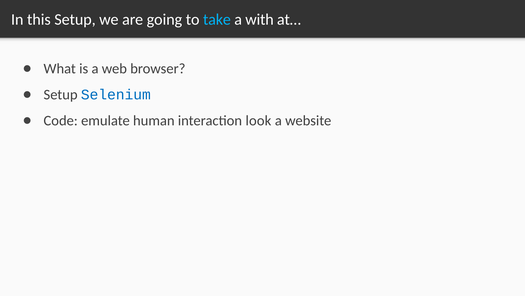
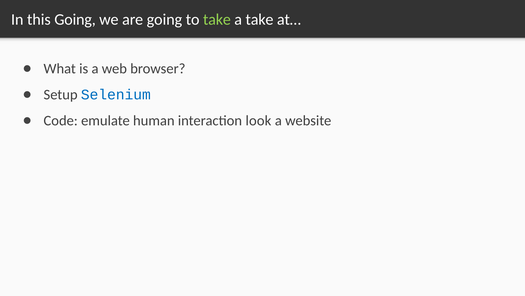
this Setup: Setup -> Going (75, 19)
take colour: light blue -> light green (217, 19)
a with: with -> take (259, 19)
